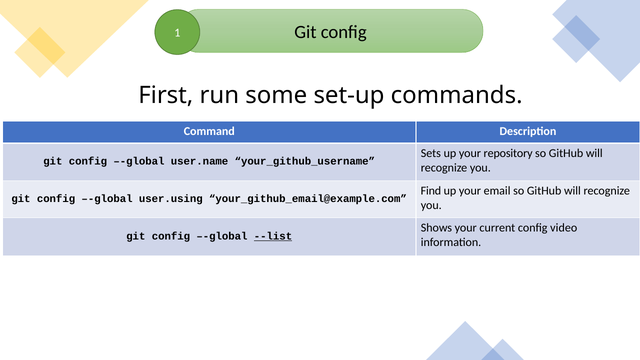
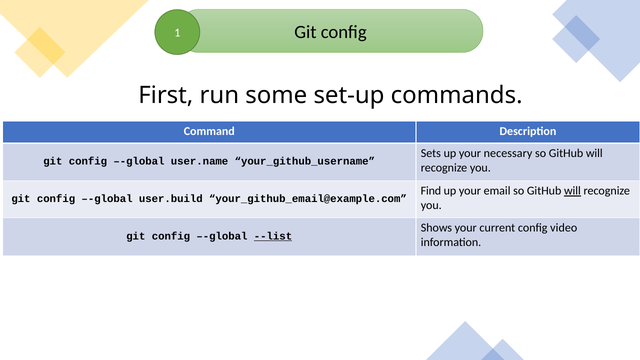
repository: repository -> necessary (508, 153)
will underline: none -> present (572, 191)
user.using: user.using -> user.build (171, 199)
